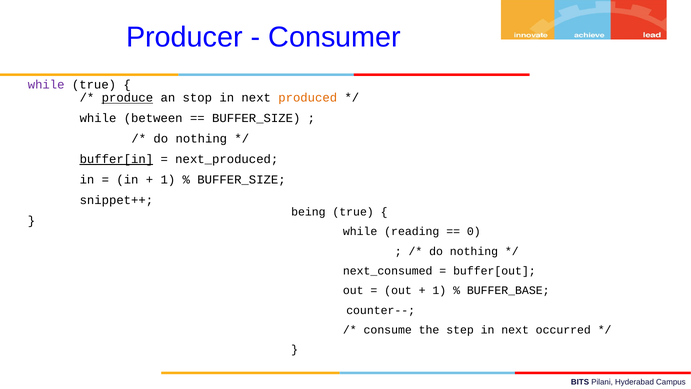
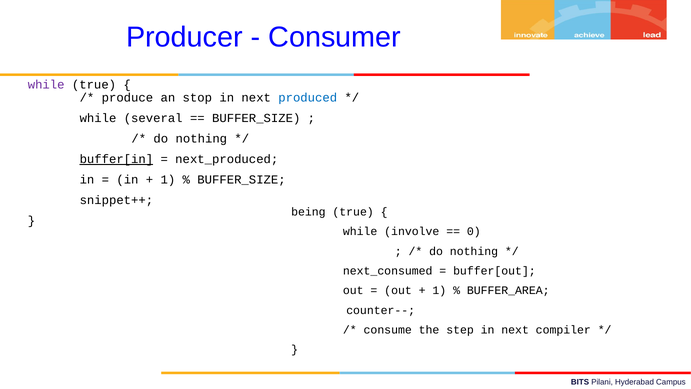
produce underline: present -> none (127, 98)
produced colour: orange -> blue (308, 98)
between: between -> several (153, 118)
reading: reading -> involve (412, 231)
BUFFER_BASE: BUFFER_BASE -> BUFFER_AREA (508, 290)
occurred: occurred -> compiler (563, 330)
